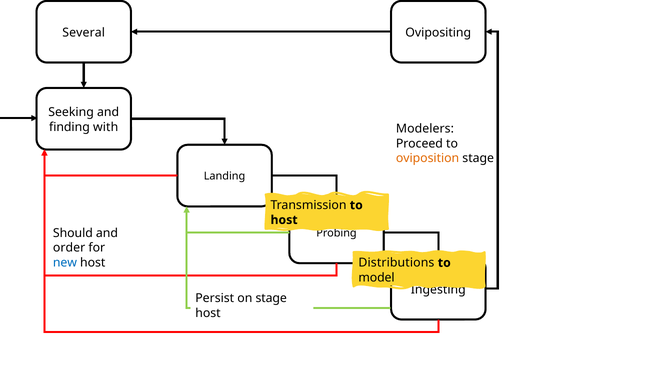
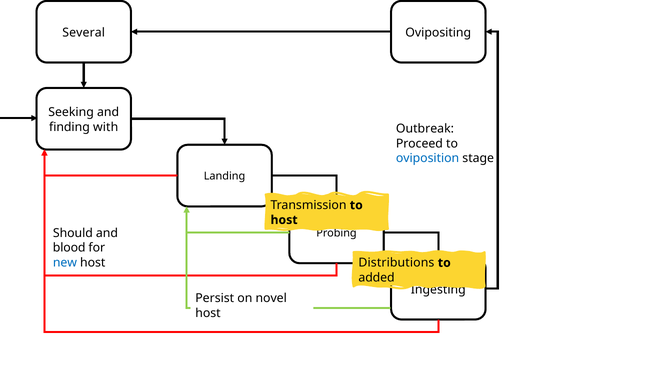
Modelers: Modelers -> Outbreak (425, 129)
oviposition colour: orange -> blue (428, 158)
order: order -> blood (69, 248)
model: model -> added (377, 278)
on stage: stage -> novel (271, 298)
